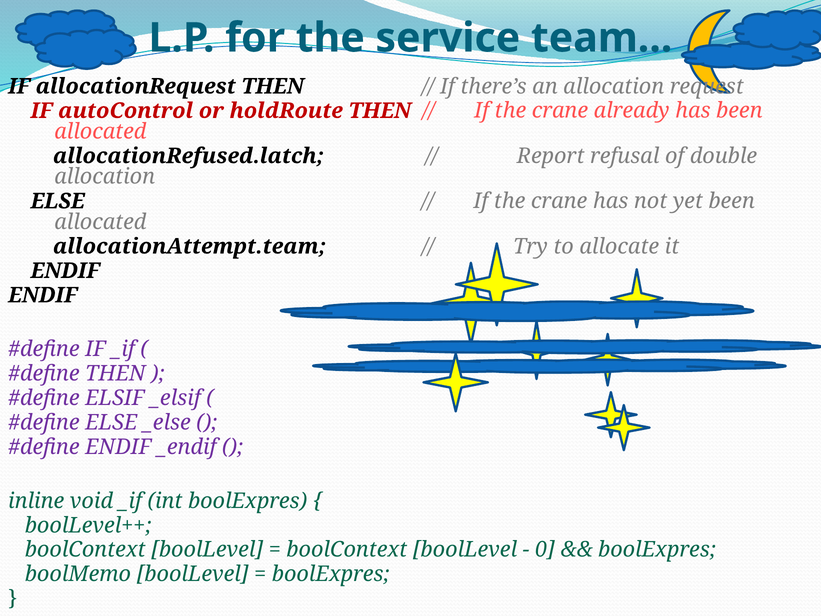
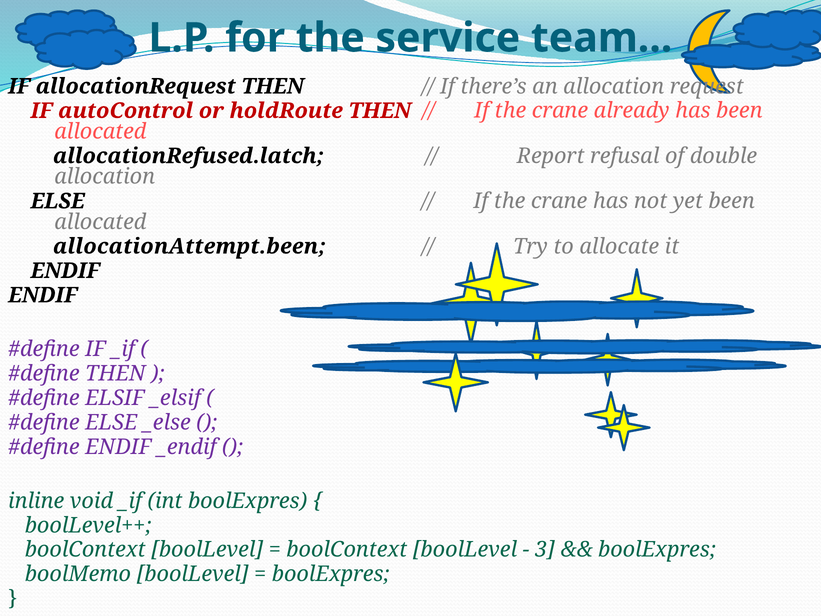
allocationAttempt.team: allocationAttempt.team -> allocationAttempt.been (190, 246)
0: 0 -> 3 (545, 550)
